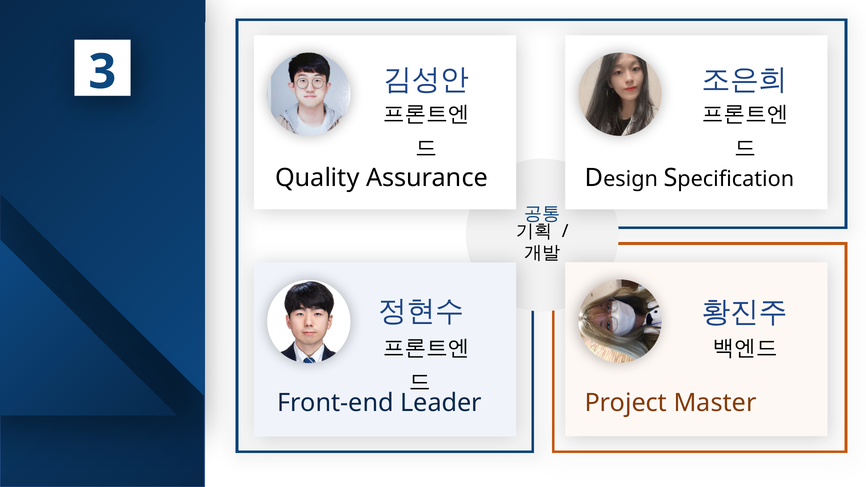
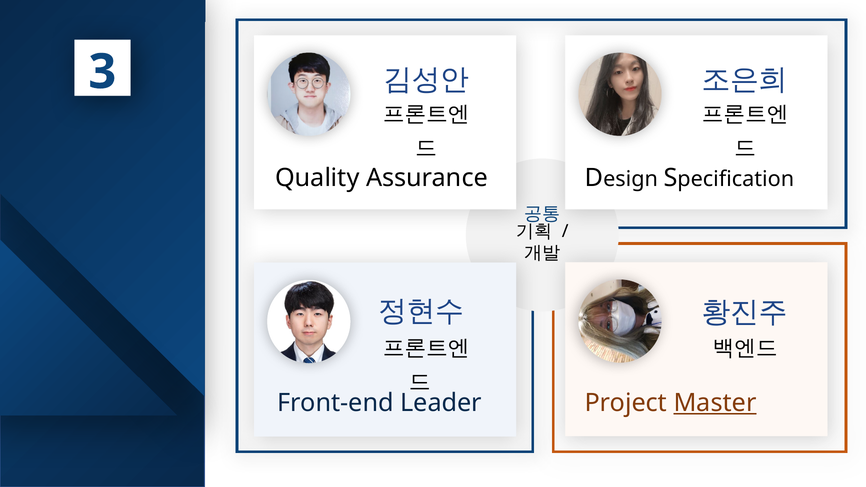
Master underline: none -> present (715, 403)
